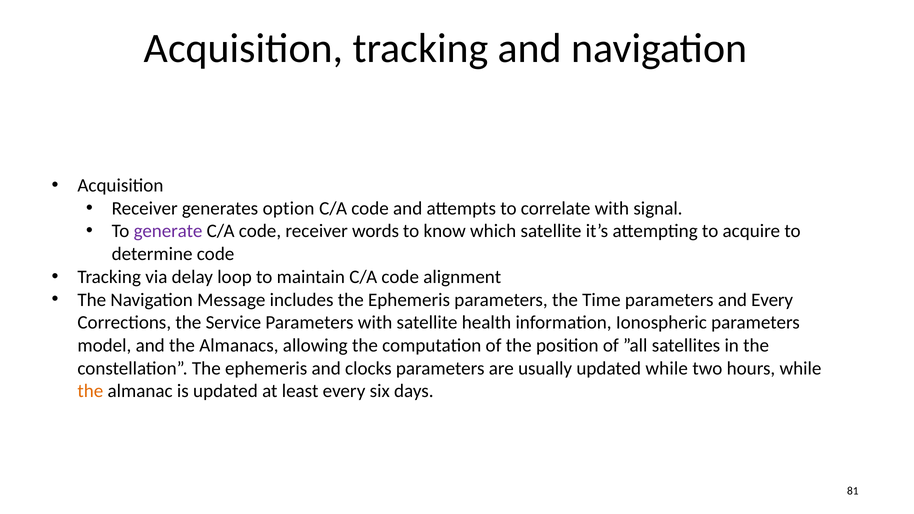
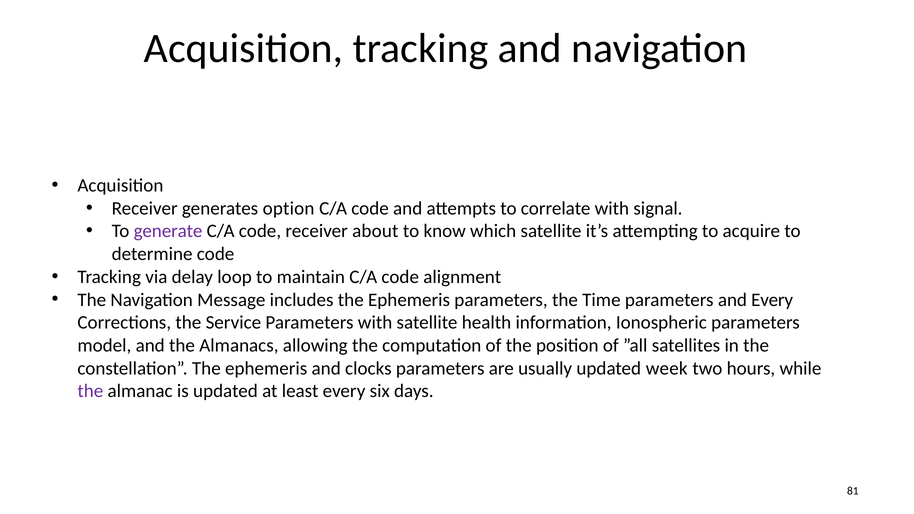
words: words -> about (375, 231)
updated while: while -> week (667, 368)
the colour: orange -> purple (90, 391)
